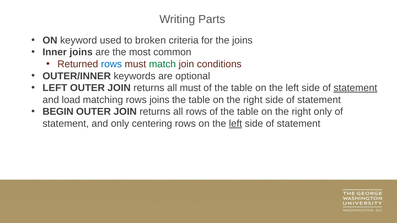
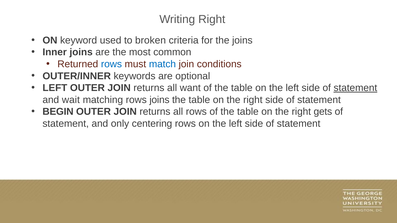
Writing Parts: Parts -> Right (212, 19)
match colour: green -> blue (162, 64)
all must: must -> want (190, 88)
load: load -> wait (71, 100)
right only: only -> gets (323, 112)
left underline: present -> none (236, 124)
